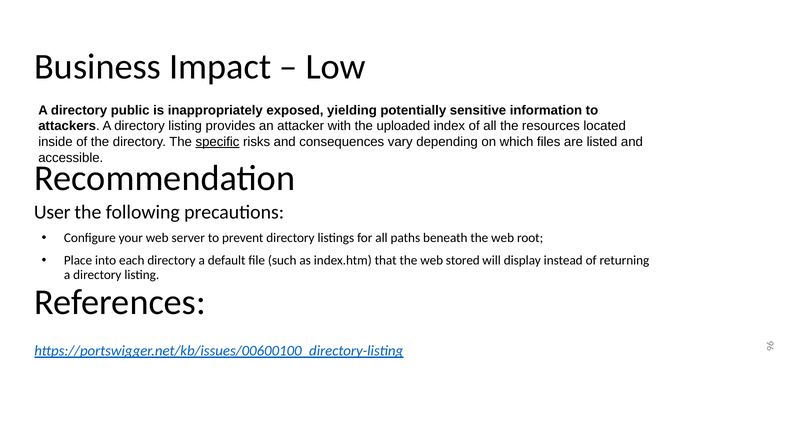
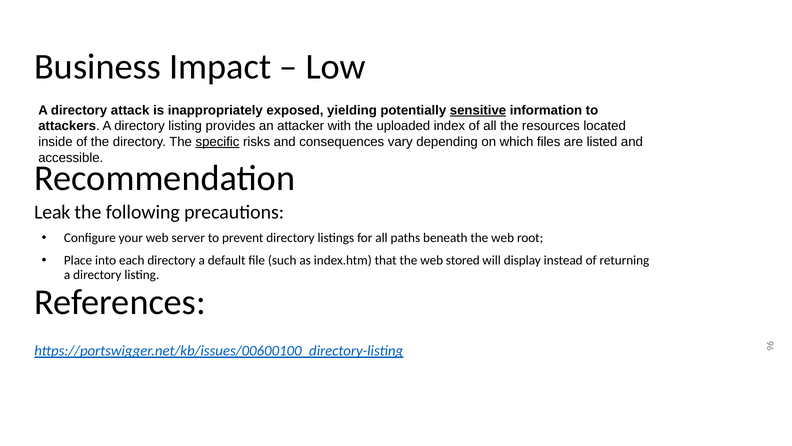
public: public -> attack (130, 110)
sensitive underline: none -> present (478, 110)
User: User -> Leak (52, 212)
